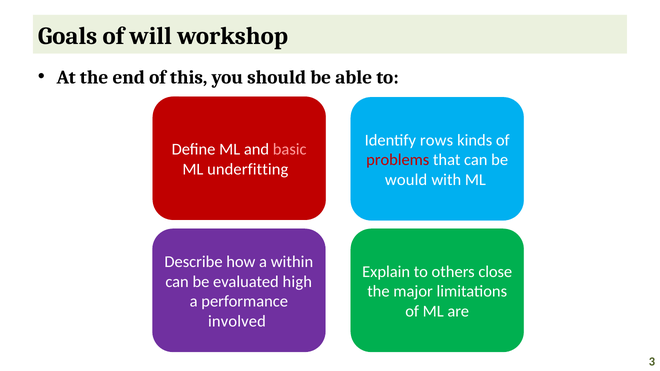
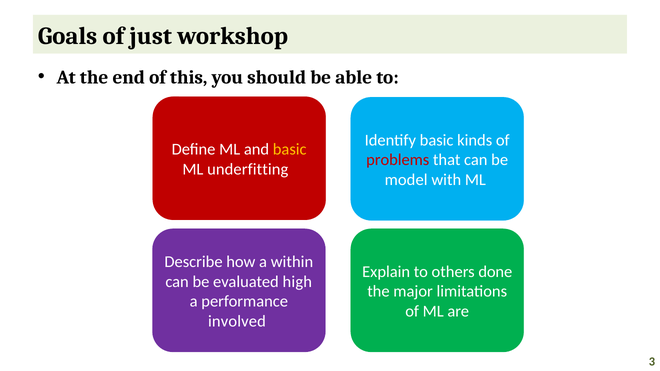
will: will -> just (151, 36)
Identify rows: rows -> basic (437, 140)
basic colour: pink -> yellow (290, 150)
would: would -> model (406, 180)
close: close -> done (495, 272)
